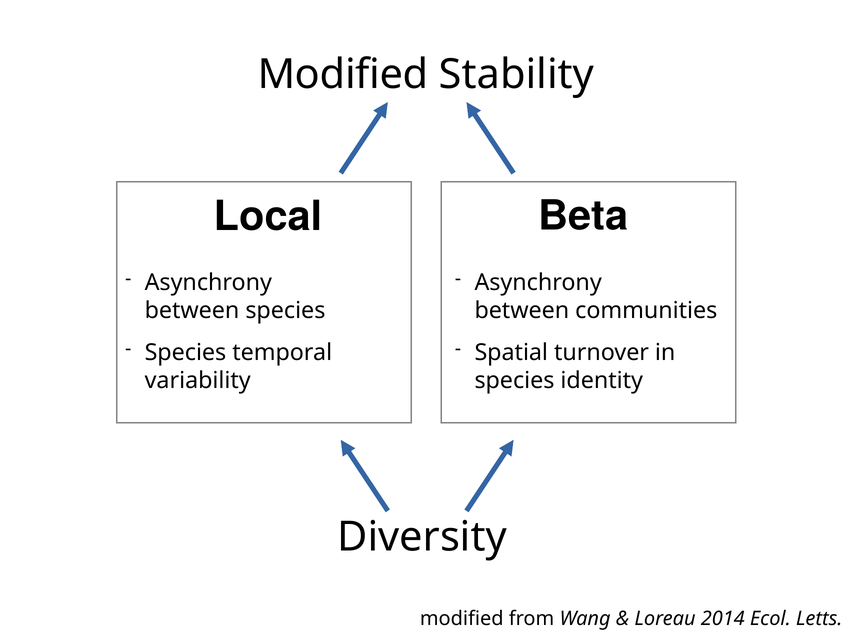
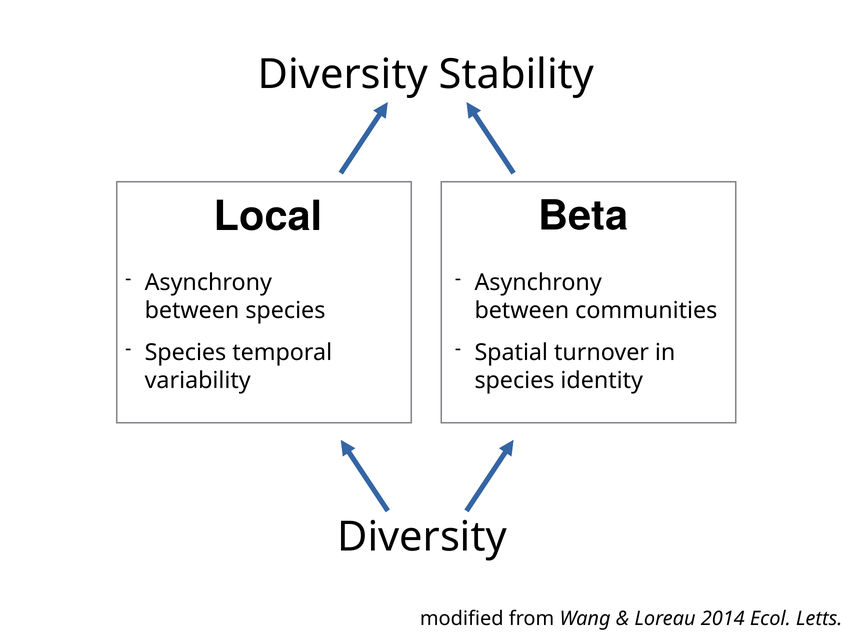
Modified: Modified -> Diversity (343, 75)
